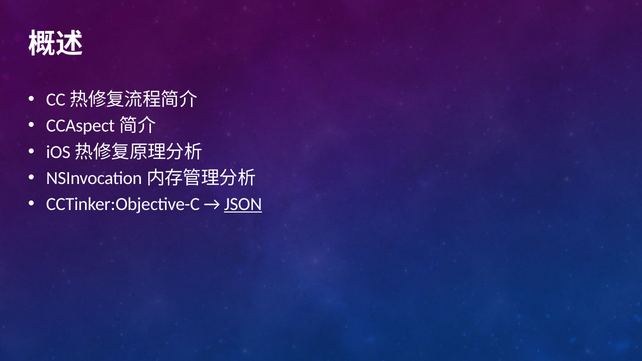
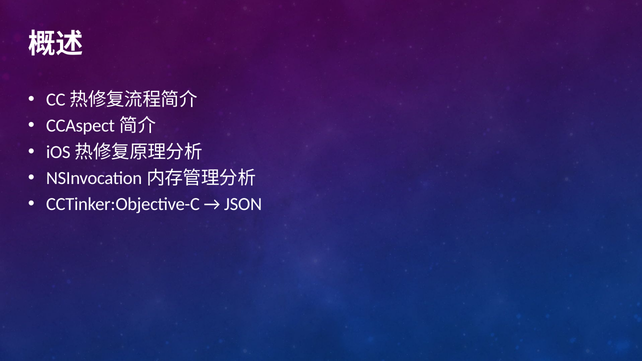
JSON underline: present -> none (243, 204)
